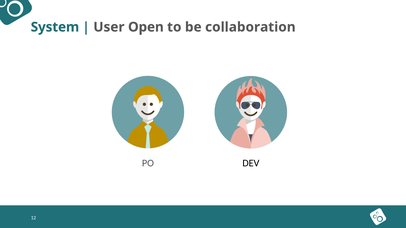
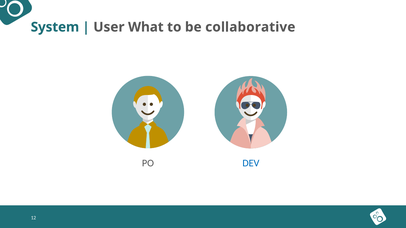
Open: Open -> What (146, 27)
collaboration: collaboration -> collaborative (250, 27)
DEV colour: black -> blue (251, 163)
